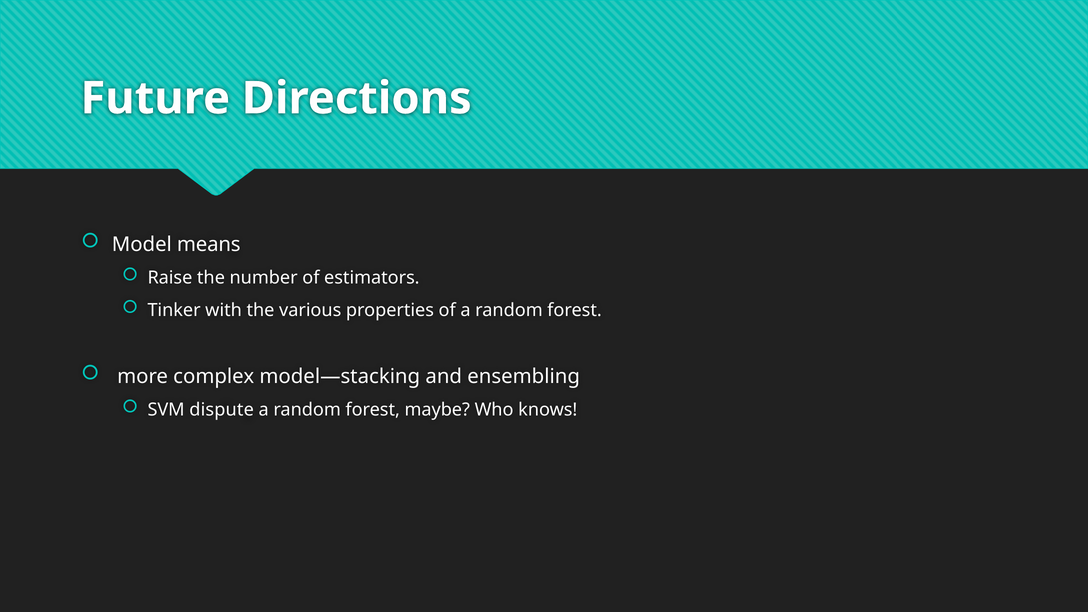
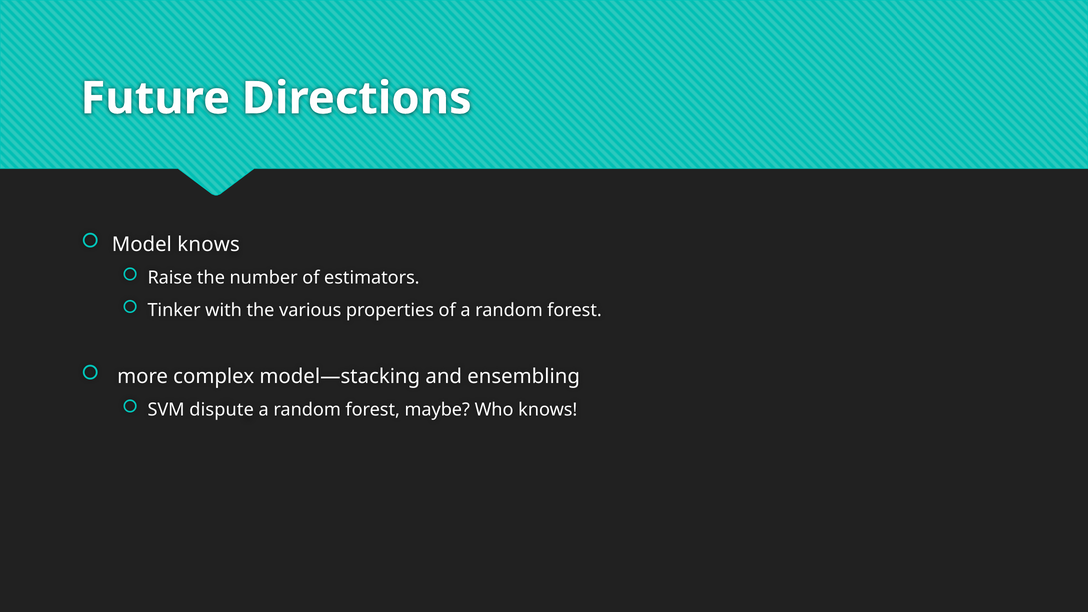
Model means: means -> knows (209, 245)
